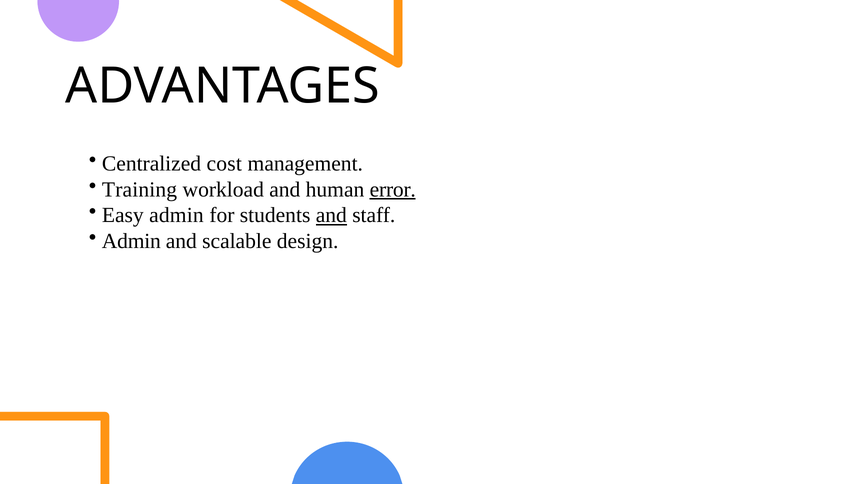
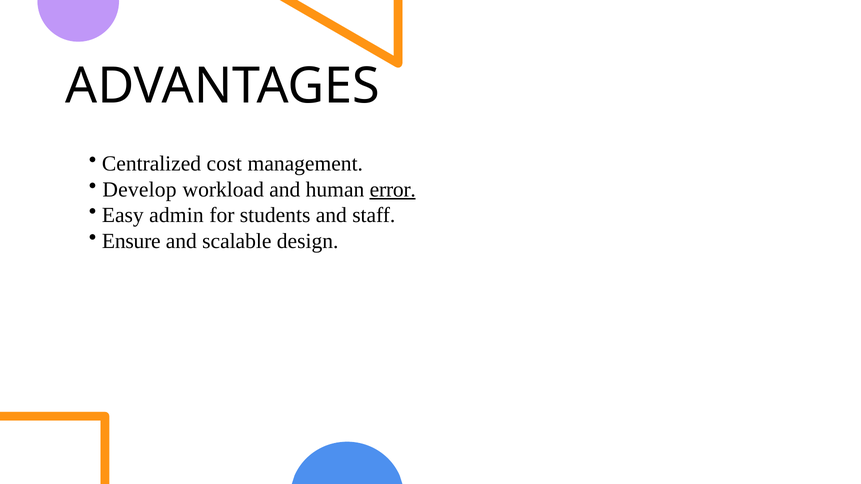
Training: Training -> Develop (140, 190)
and underline: present -> none (331, 215)
Admin: Admin -> Ensure (131, 241)
